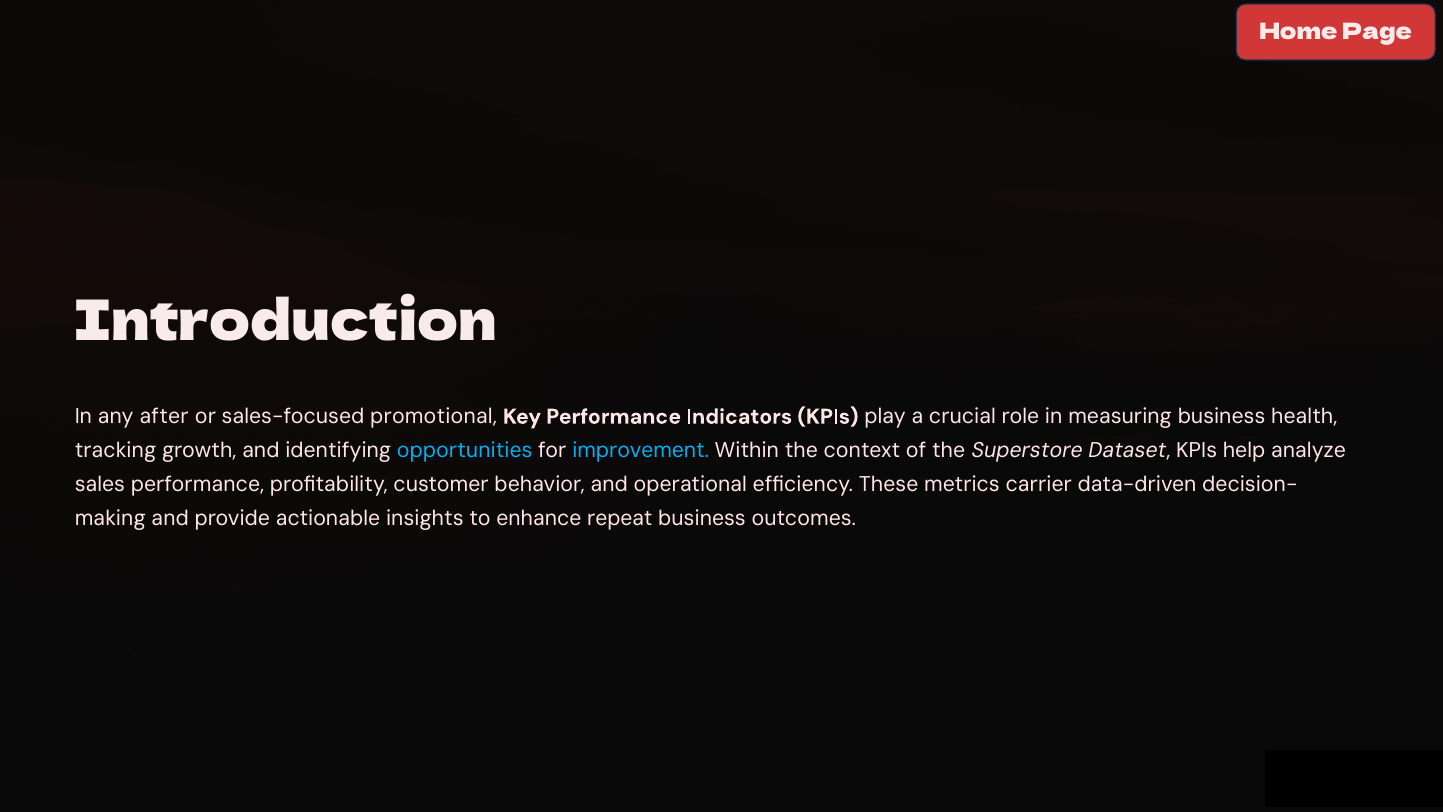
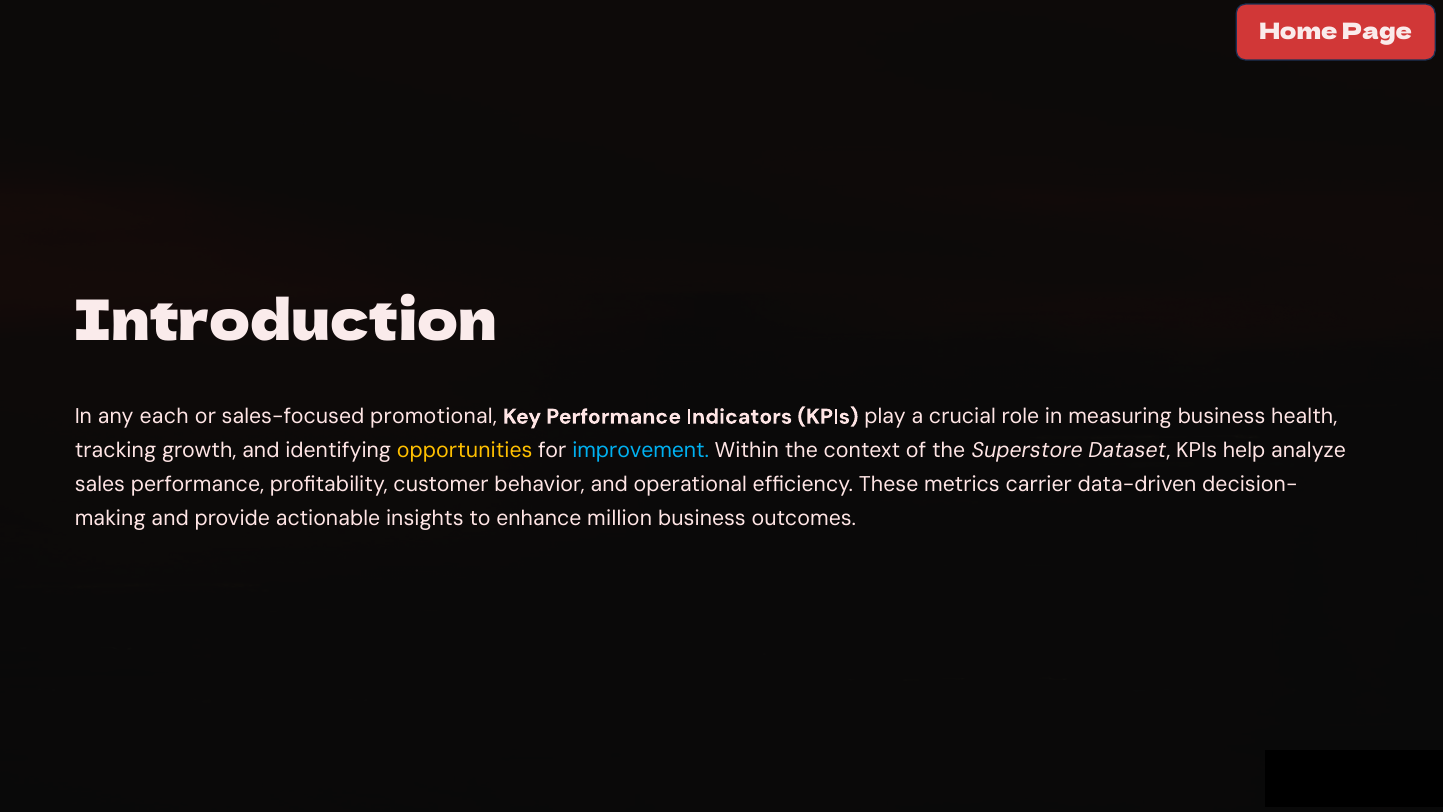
after: after -> each (164, 416)
opportunities colour: light blue -> yellow (465, 450)
repeat: repeat -> million (620, 518)
